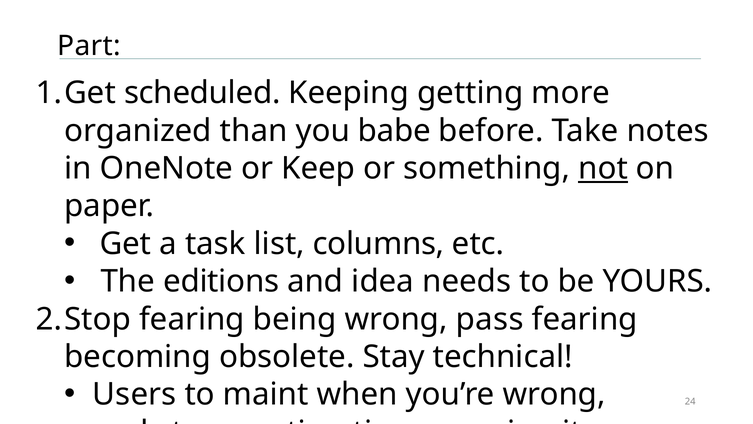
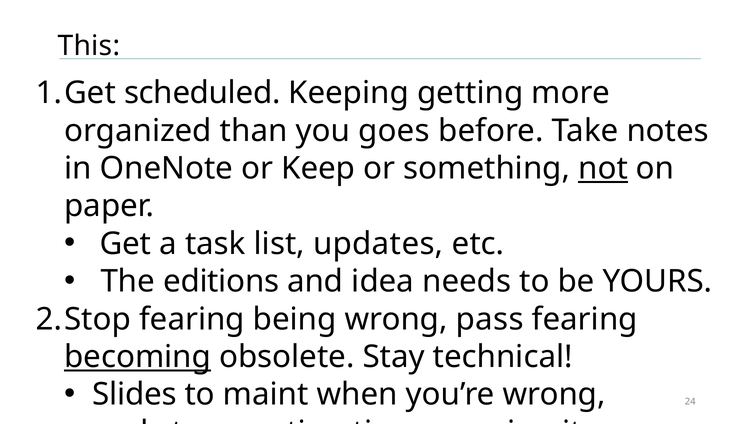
Part: Part -> This (89, 46)
babe: babe -> goes (394, 131)
columns: columns -> updates (378, 244)
becoming underline: none -> present (138, 356)
Users: Users -> Slides (135, 394)
